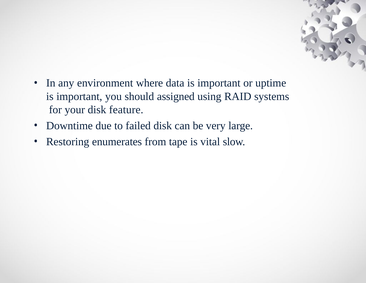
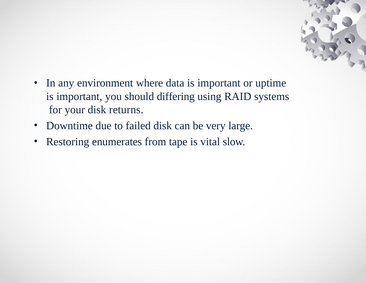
assigned: assigned -> differing (176, 96)
feature: feature -> returns (126, 110)
